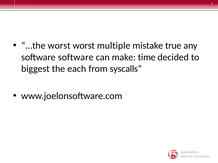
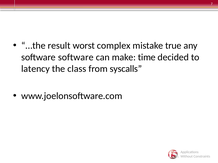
...the worst: worst -> result (59, 46)
multiple: multiple -> complex (114, 46)
biggest: biggest -> latency (36, 69)
each: each -> class (77, 69)
